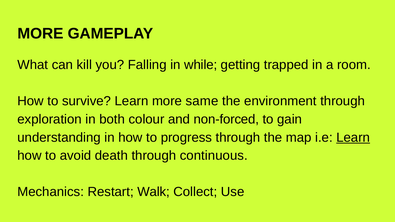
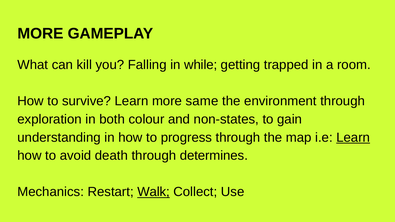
non-forced: non-forced -> non-states (226, 119)
continuous: continuous -> determines (214, 156)
Walk underline: none -> present (154, 192)
